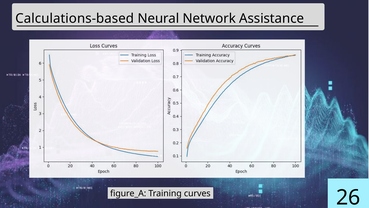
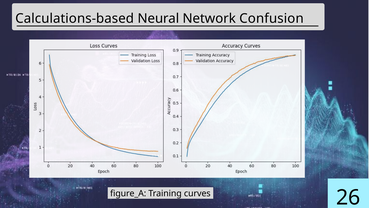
Assistance: Assistance -> Confusion (272, 18)
